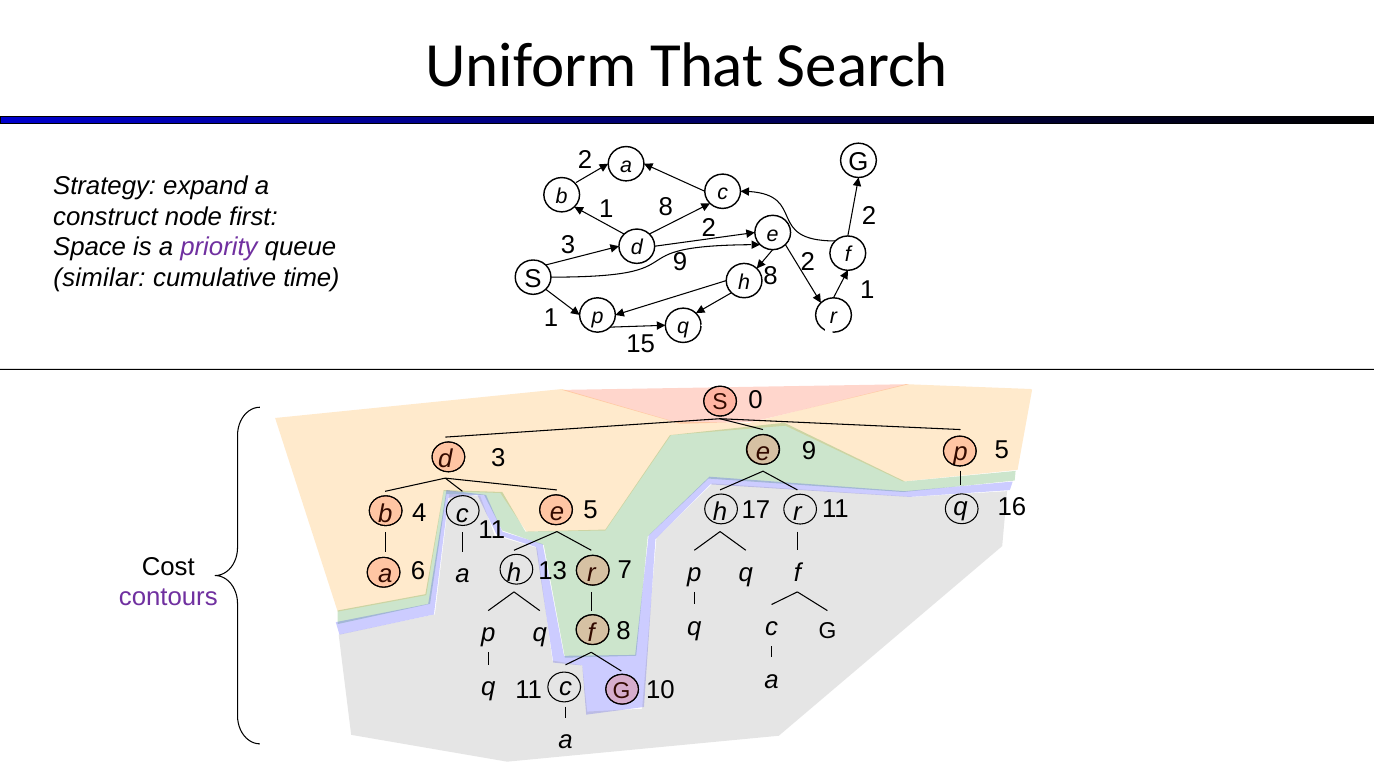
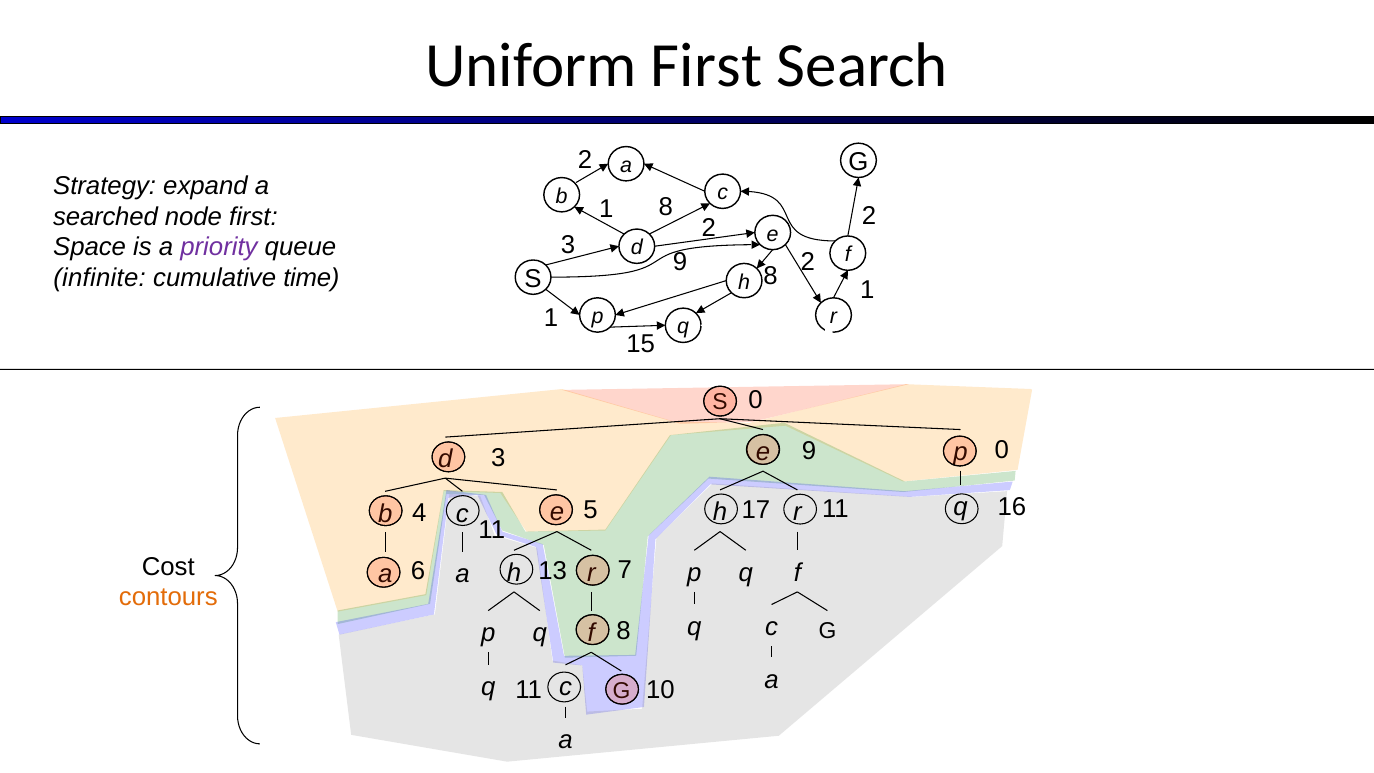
Uniform That: That -> First (707, 66)
construct: construct -> searched (106, 216)
similar: similar -> infinite (100, 278)
9 5: 5 -> 0 (1002, 450)
contours colour: purple -> orange (168, 597)
